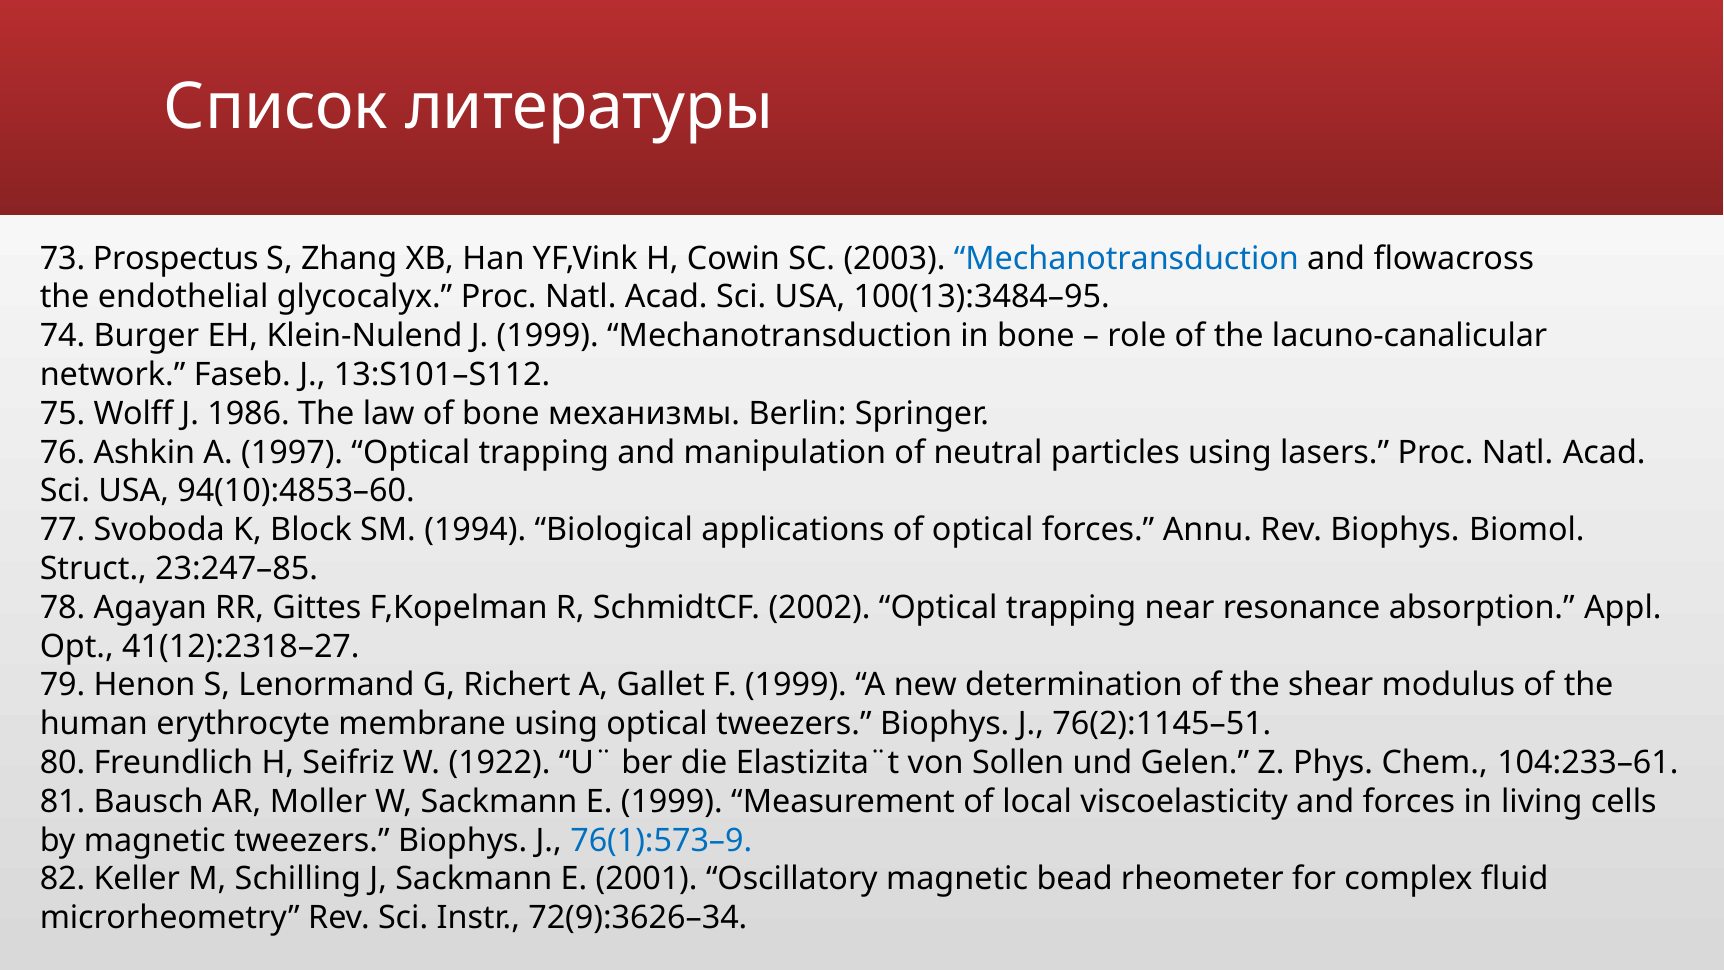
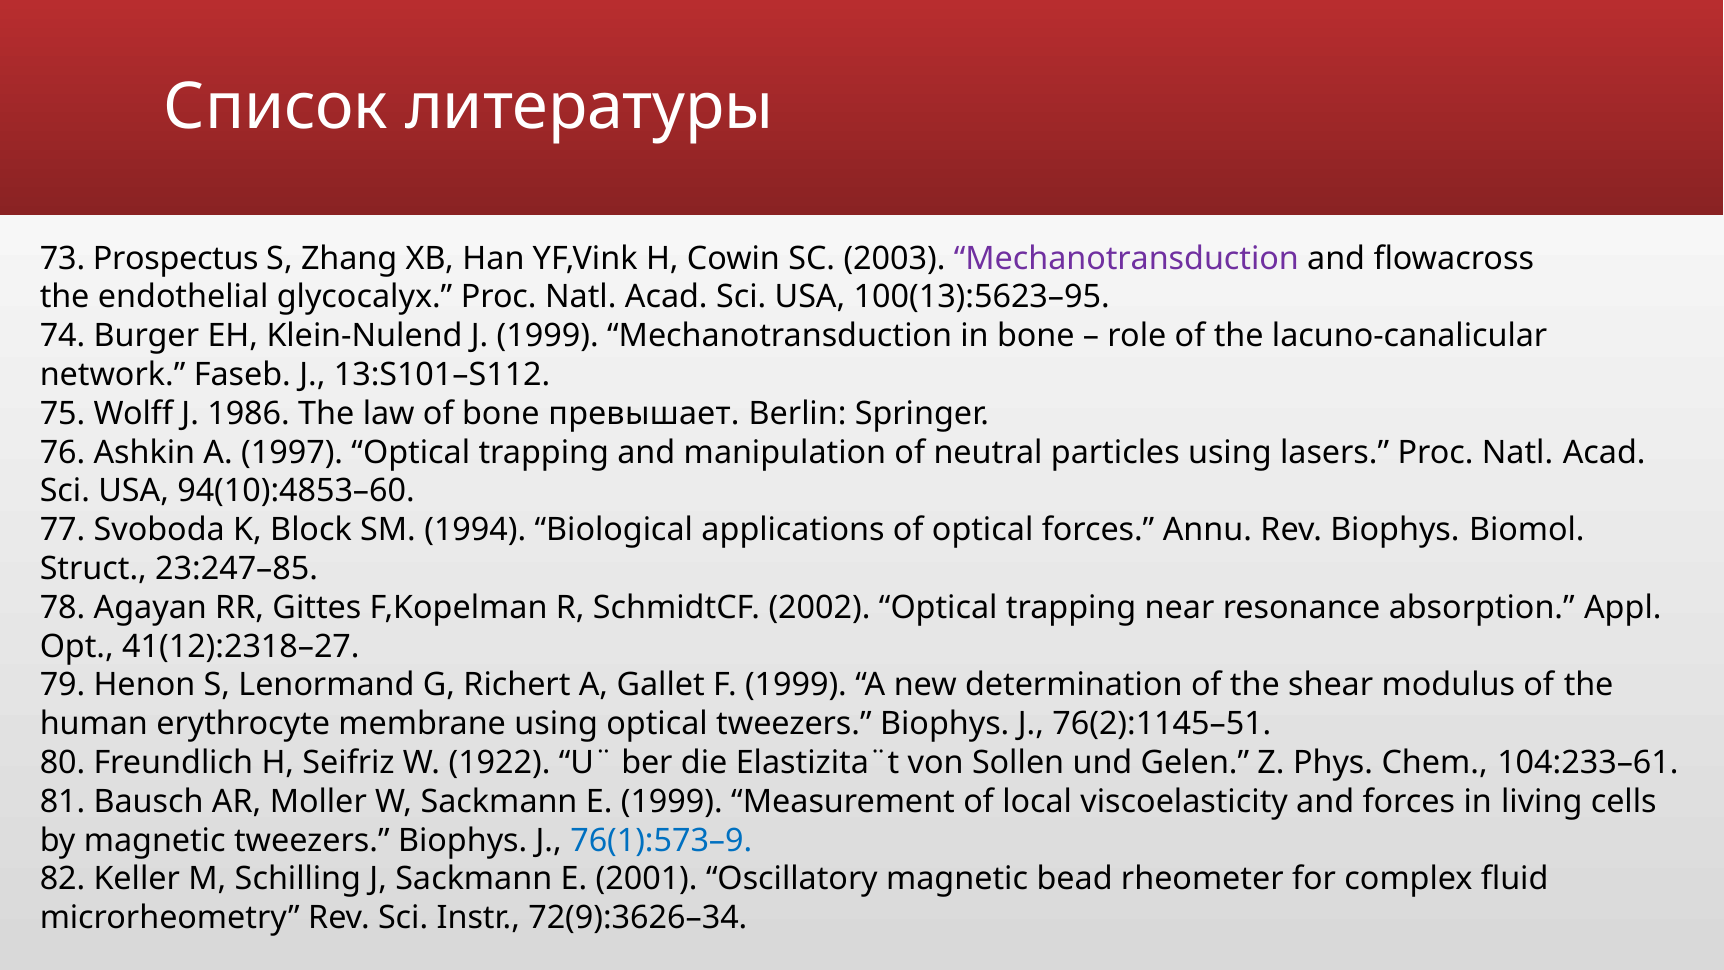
Mechanotransduction colour: blue -> purple (1126, 258)
100(13):3484–95: 100(13):3484–95 -> 100(13):5623–95 (982, 297)
механизмы: механизмы -> превышает (644, 413)
